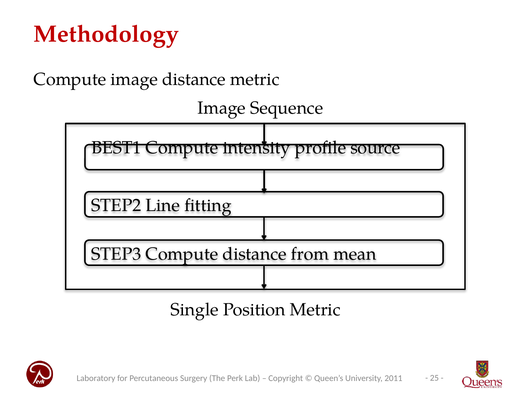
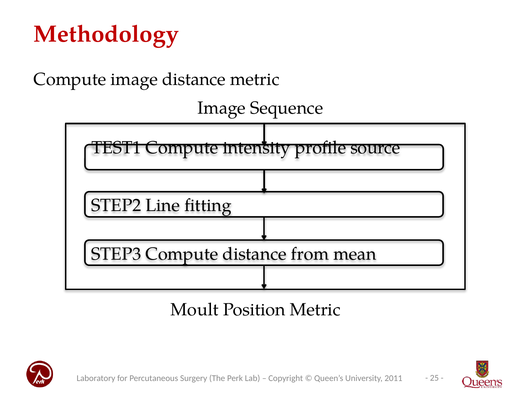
BEST1: BEST1 -> TEST1 (116, 148)
Single: Single -> Moult (195, 310)
